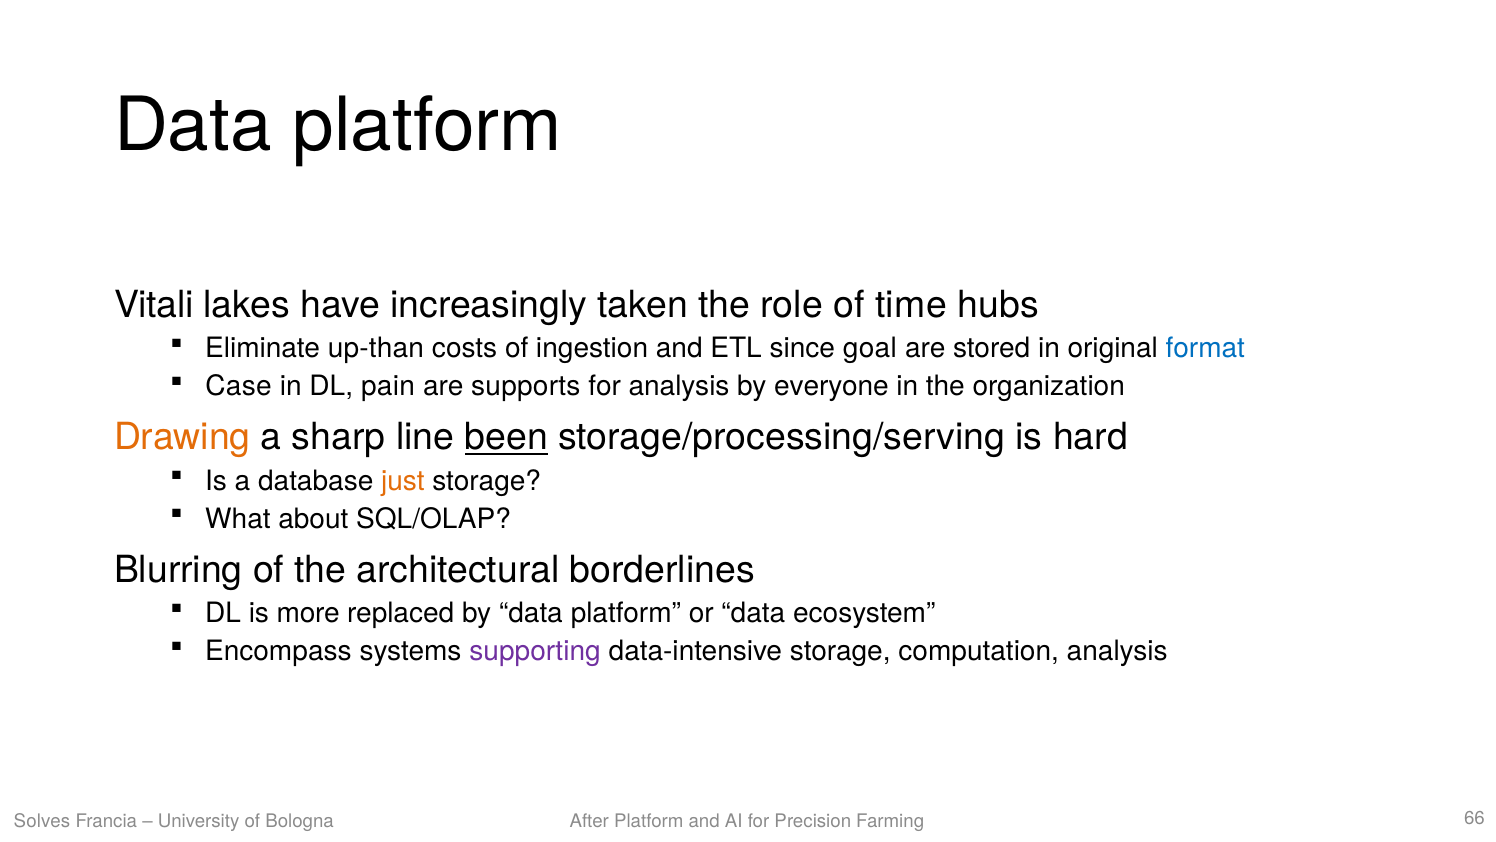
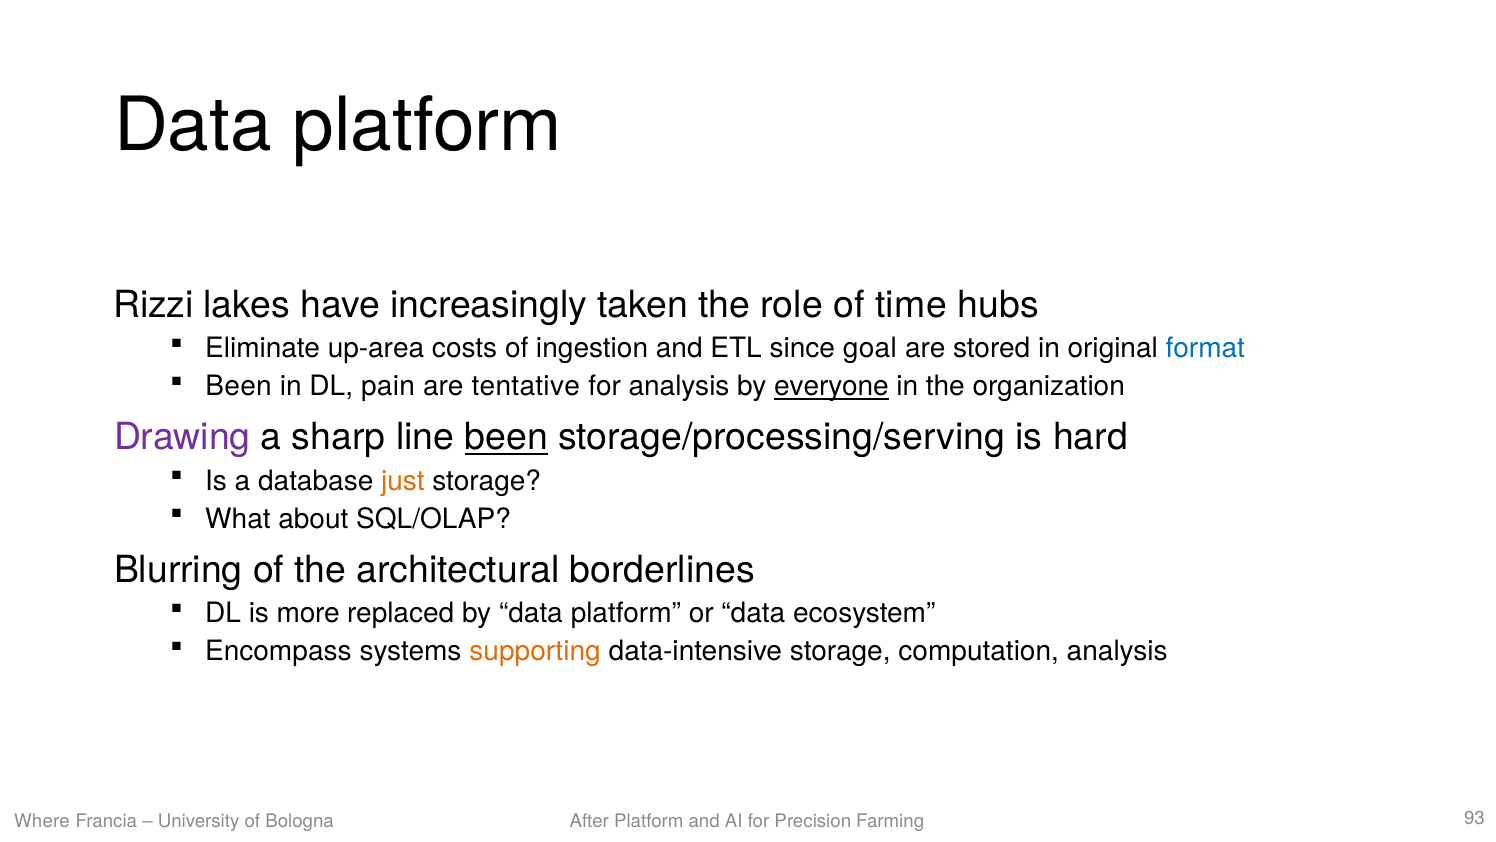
Vitali: Vitali -> Rizzi (154, 305)
up-than: up-than -> up-area (376, 348)
Case: Case -> Been (239, 386)
supports: supports -> tentative (526, 386)
everyone underline: none -> present (831, 386)
Drawing colour: orange -> purple (182, 437)
supporting colour: purple -> orange (535, 651)
Solves: Solves -> Where (42, 820)
66: 66 -> 93 (1474, 818)
